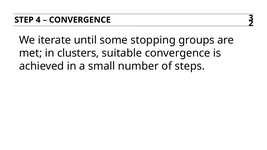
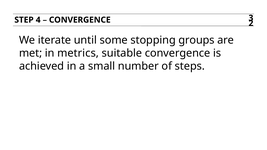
clusters: clusters -> metrics (78, 53)
